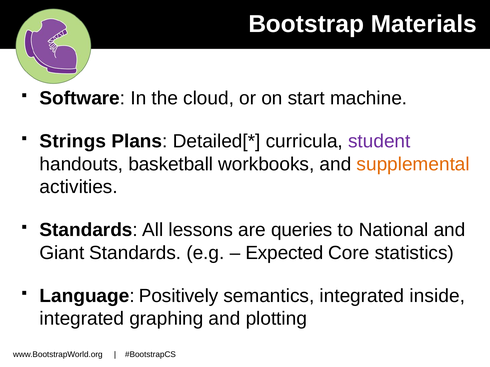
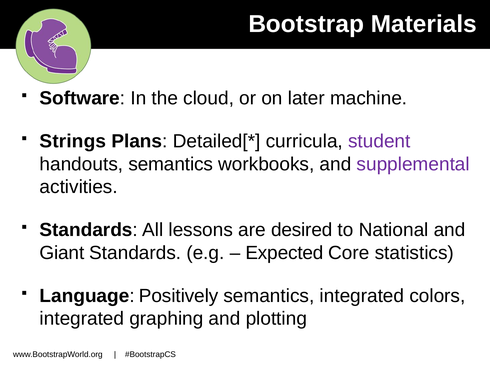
start: start -> later (306, 99)
handouts basketball: basketball -> semantics (171, 164)
supplemental colour: orange -> purple (413, 164)
queries: queries -> desired (302, 230)
inside: inside -> colors (437, 296)
